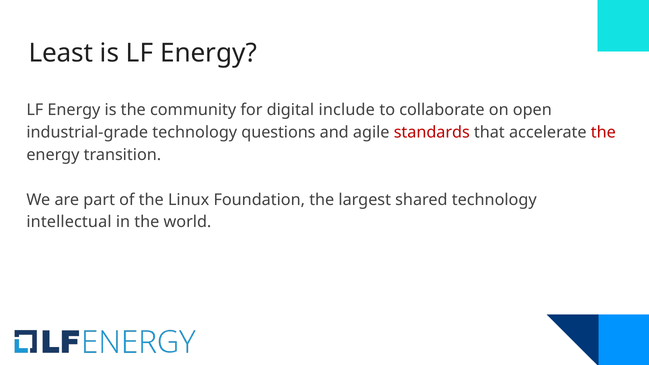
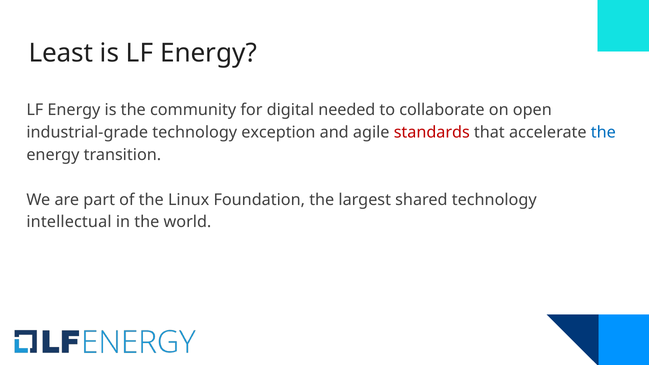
include: include -> needed (347, 110)
questions: questions -> exception (278, 133)
the colour: red -> blue (603, 133)
